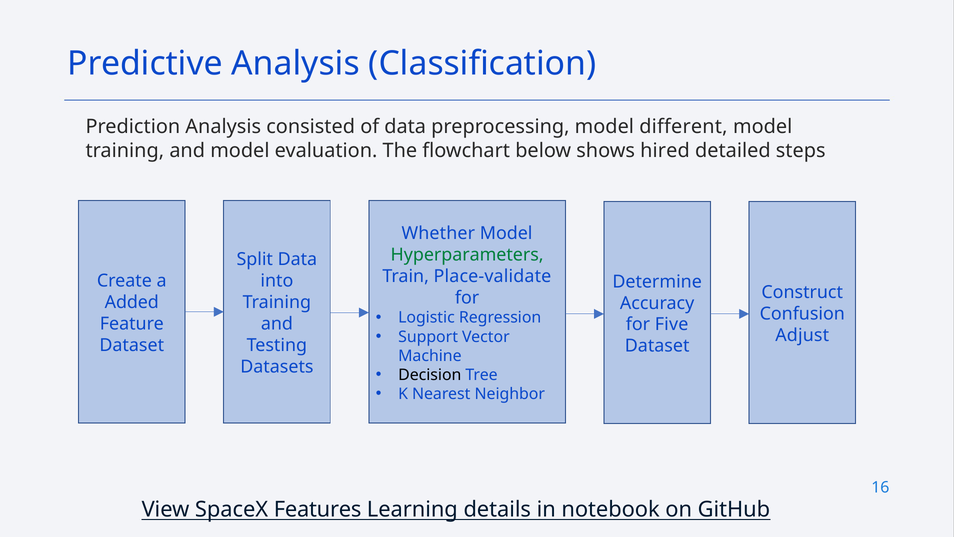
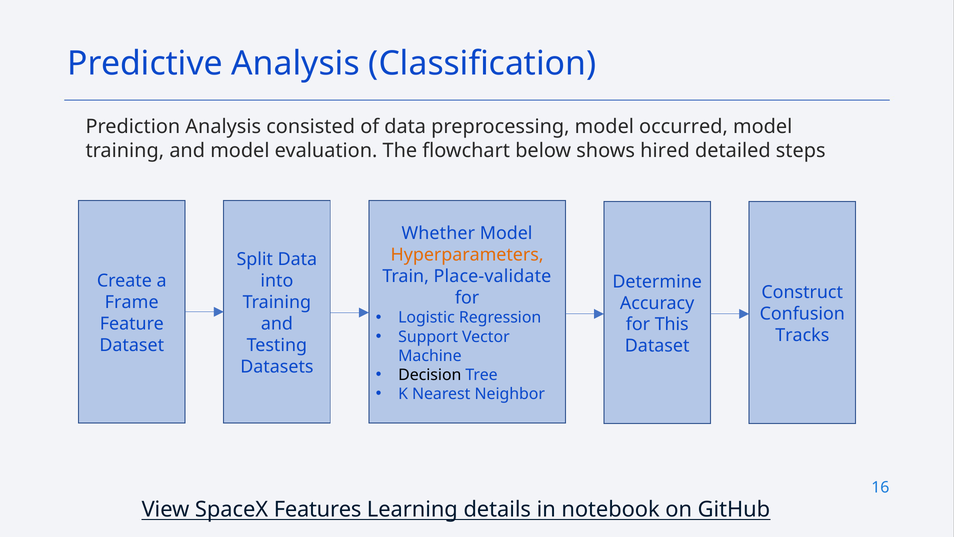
different: different -> occurred (683, 127)
Hyperparameters colour: green -> orange (467, 254)
Added: Added -> Frame (132, 302)
Five: Five -> This (672, 324)
Adjust: Adjust -> Tracks (802, 335)
